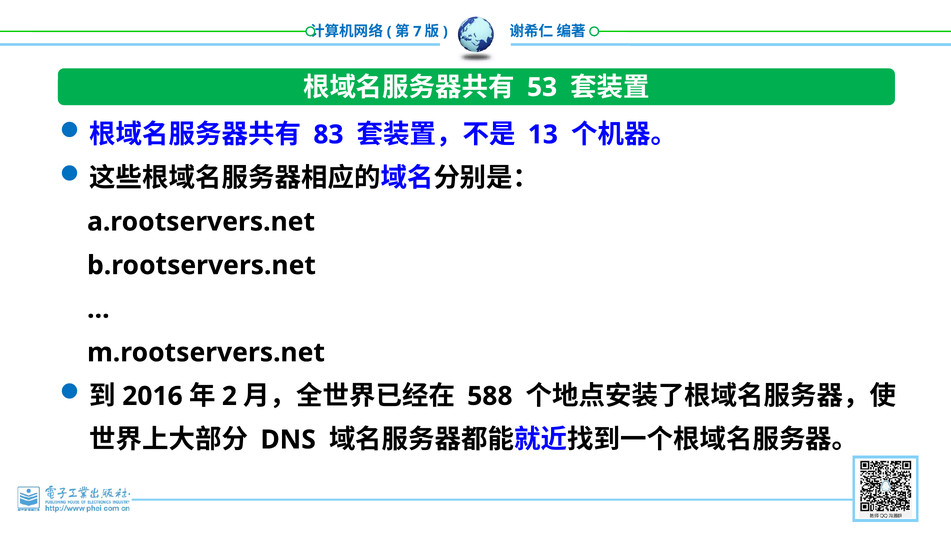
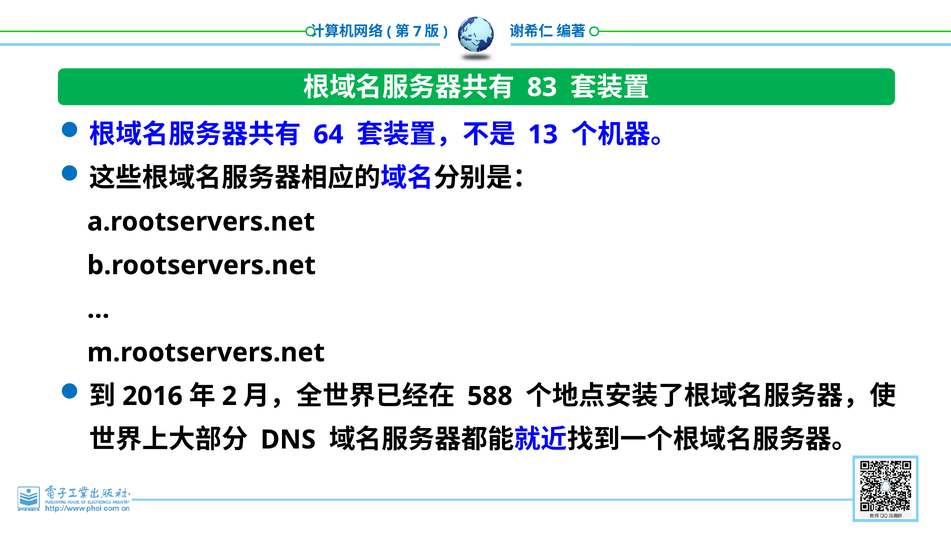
53: 53 -> 83 (542, 87)
83: 83 -> 64 (328, 135)
